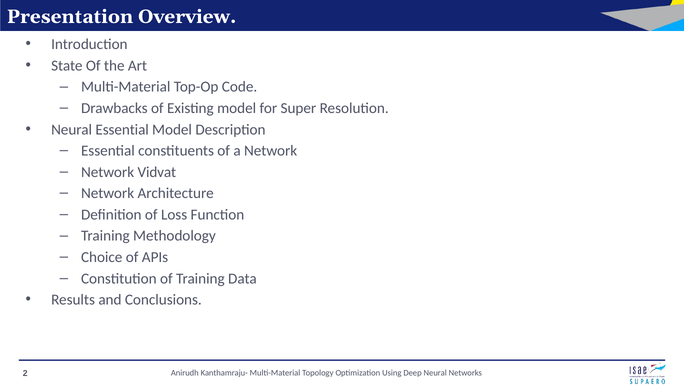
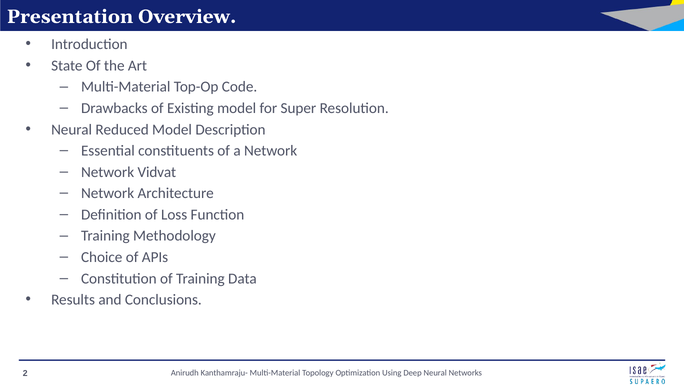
Neural Essential: Essential -> Reduced (122, 129)
